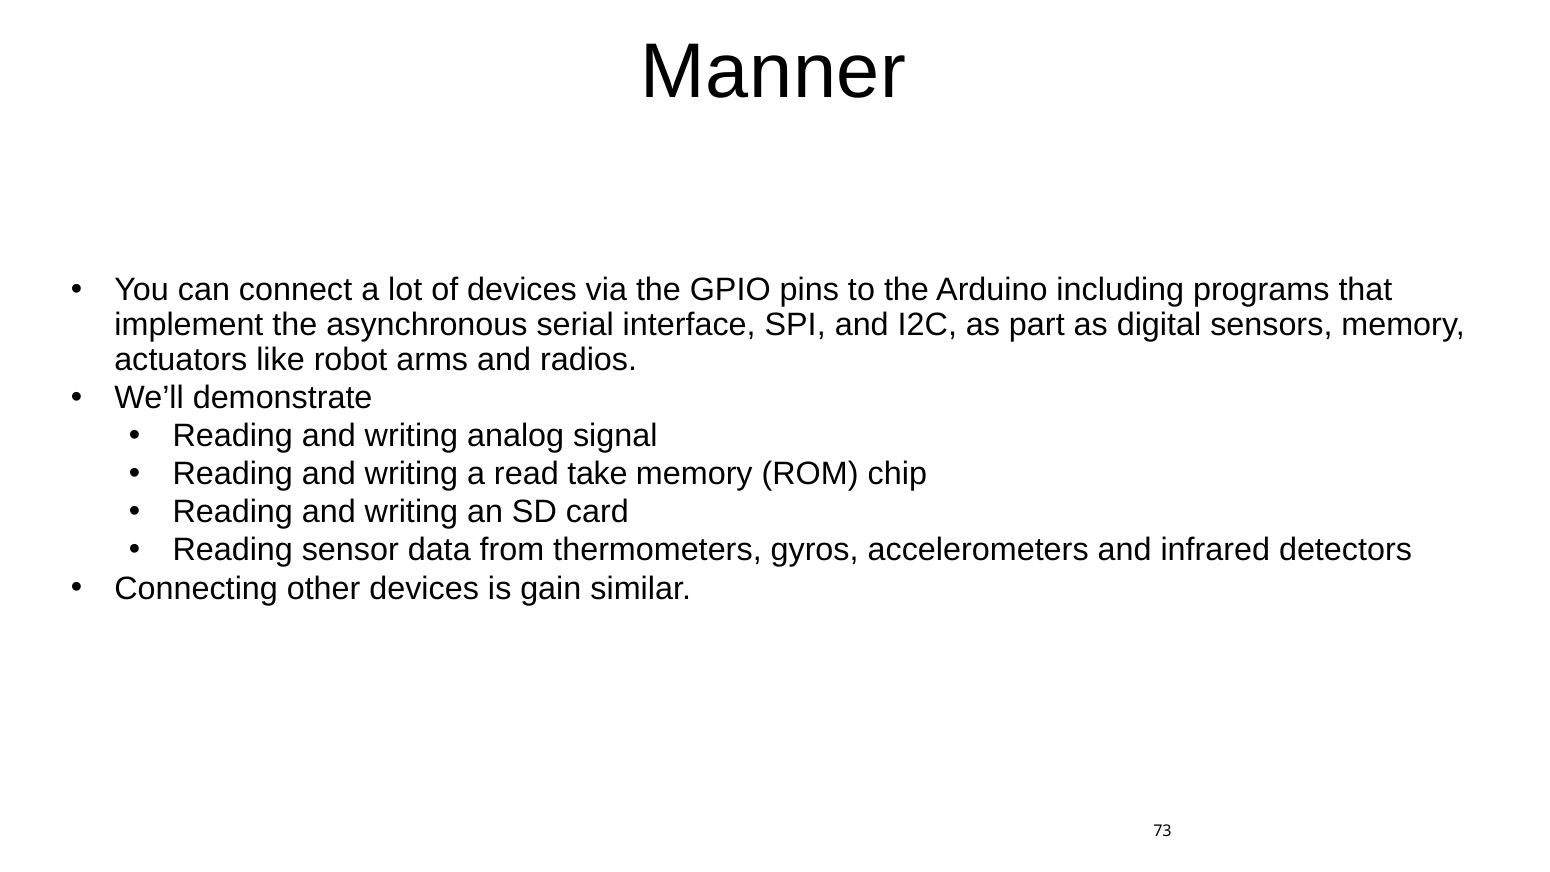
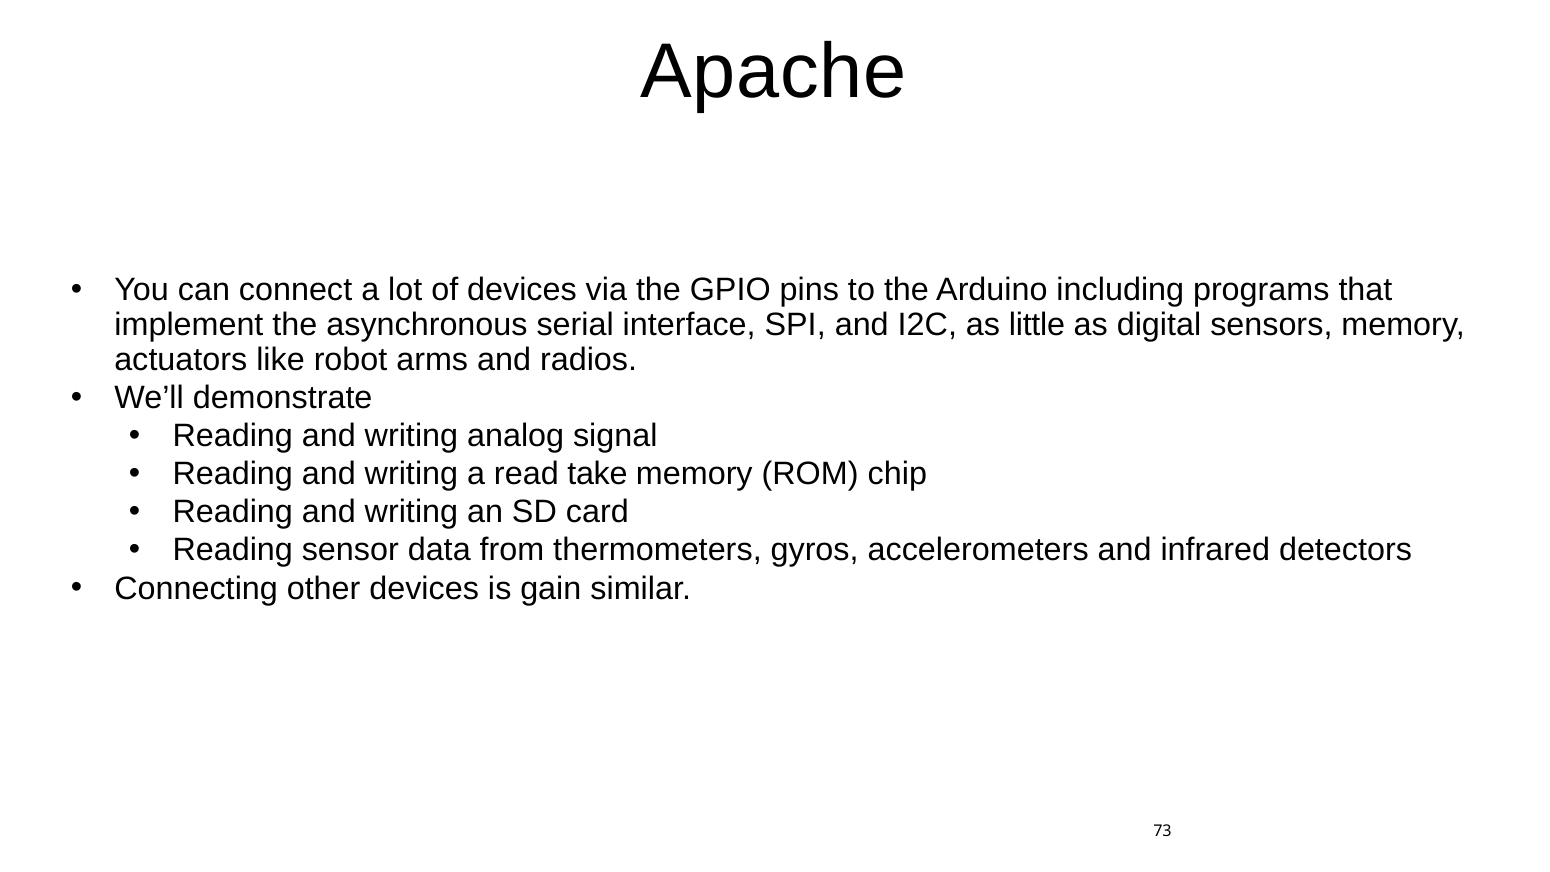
Manner: Manner -> Apache (773, 72)
part: part -> little (1037, 325)
